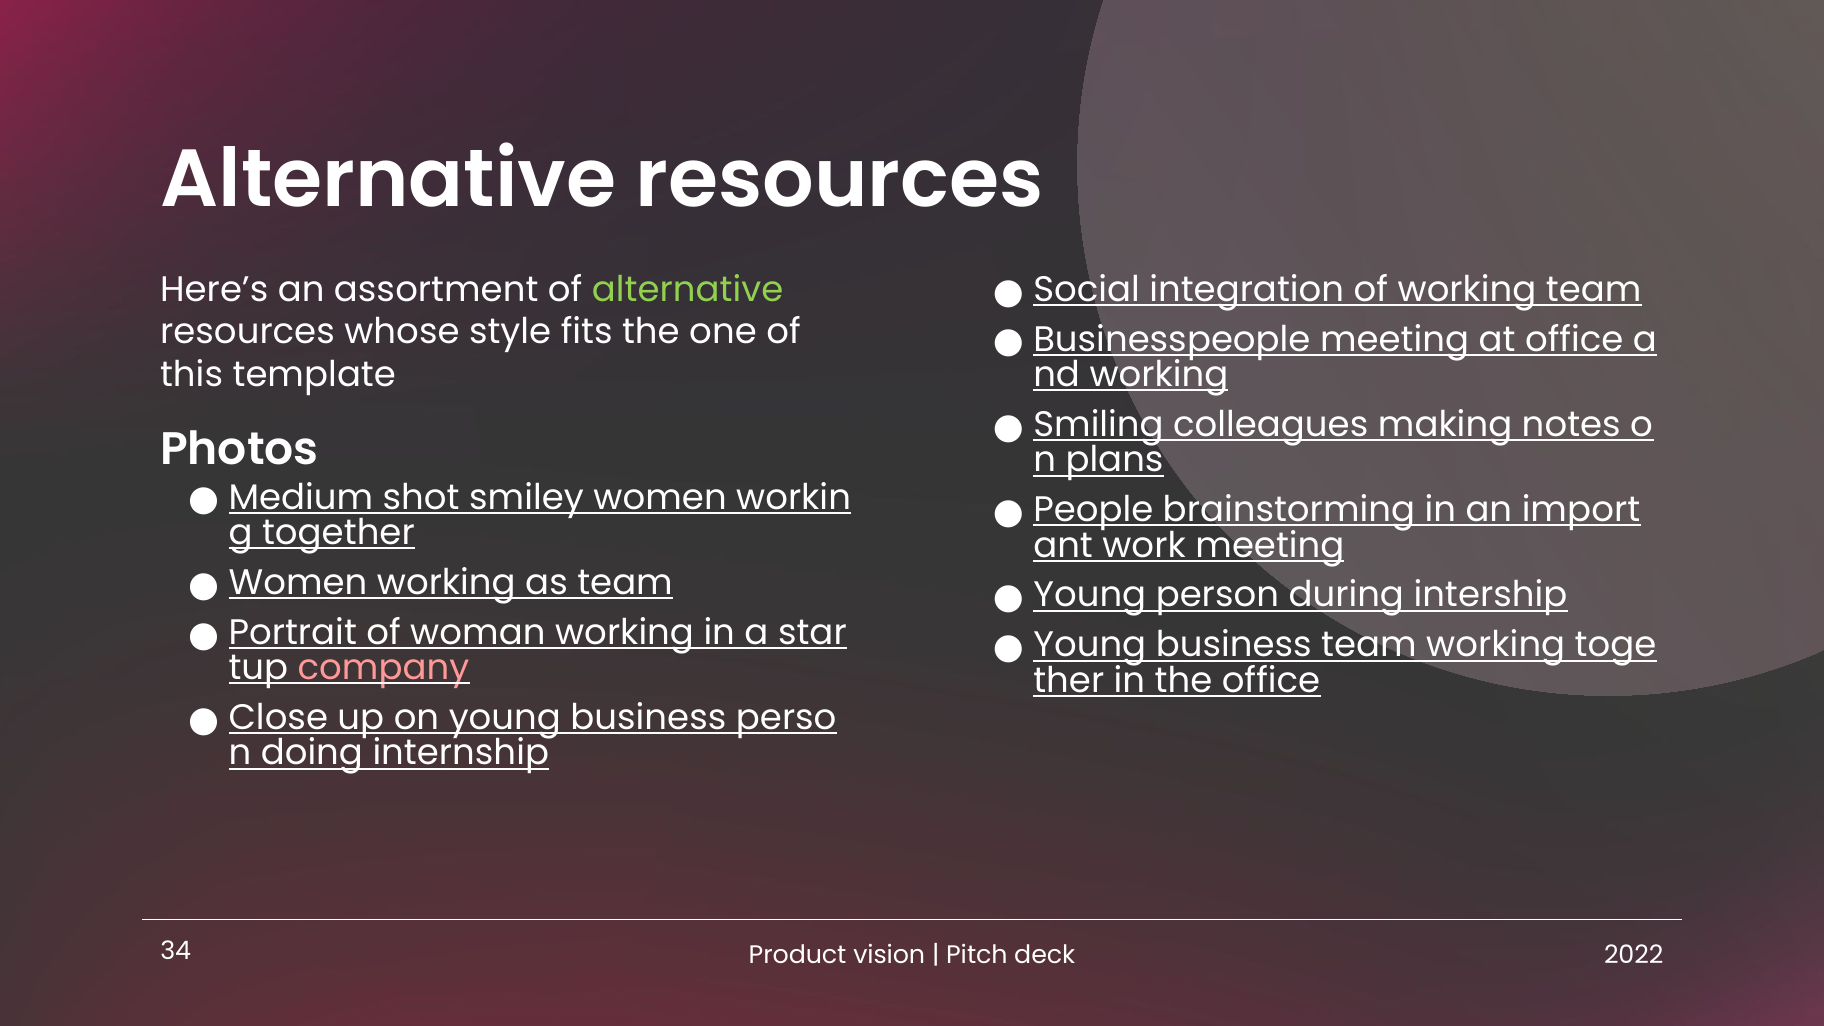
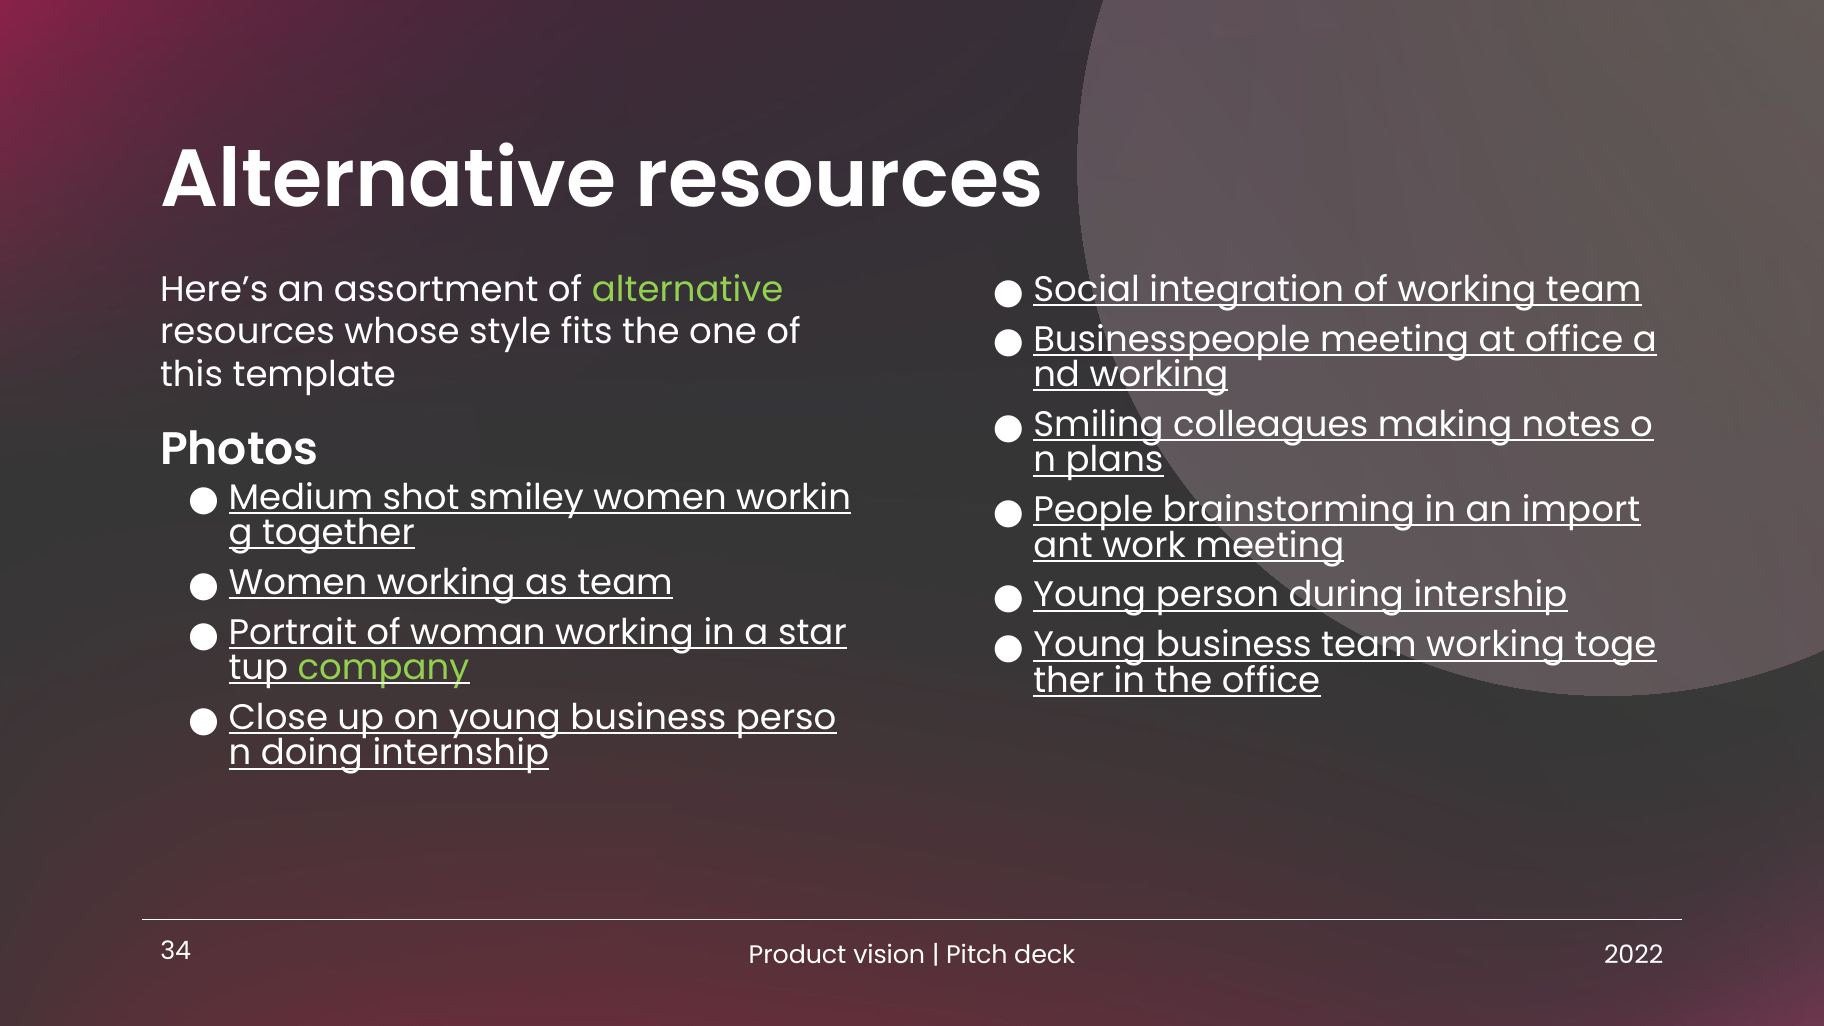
company colour: pink -> light green (383, 668)
